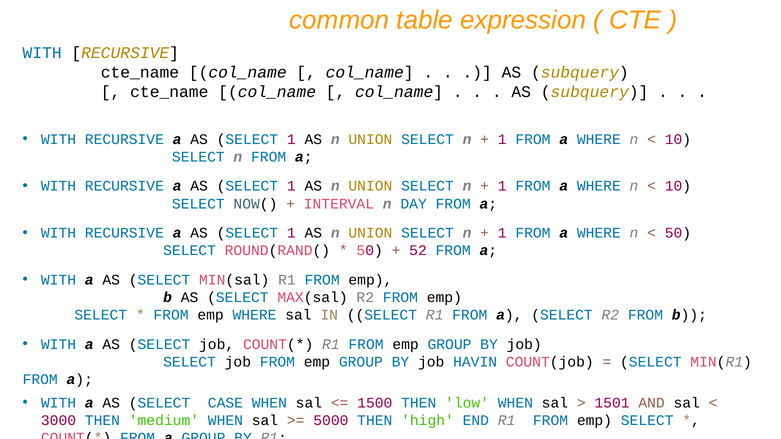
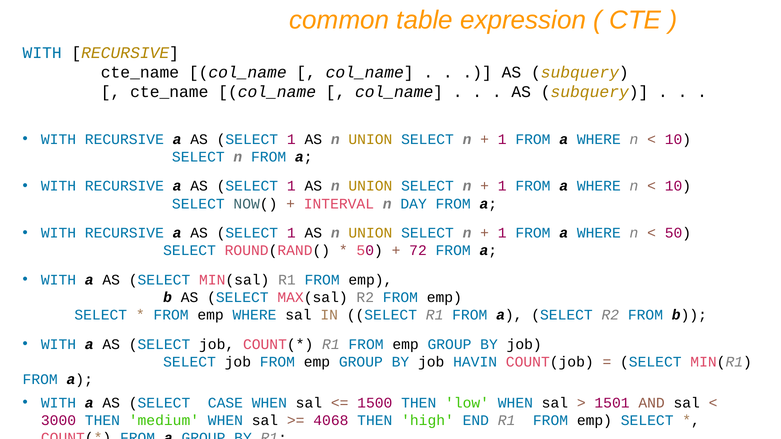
52: 52 -> 72 (418, 251)
5000: 5000 -> 4068 (331, 421)
